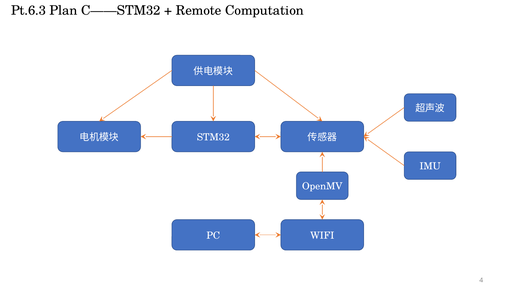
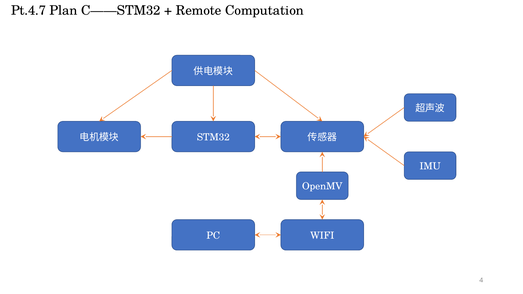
Pt.6.3: Pt.6.3 -> Pt.4.7 (29, 11)
